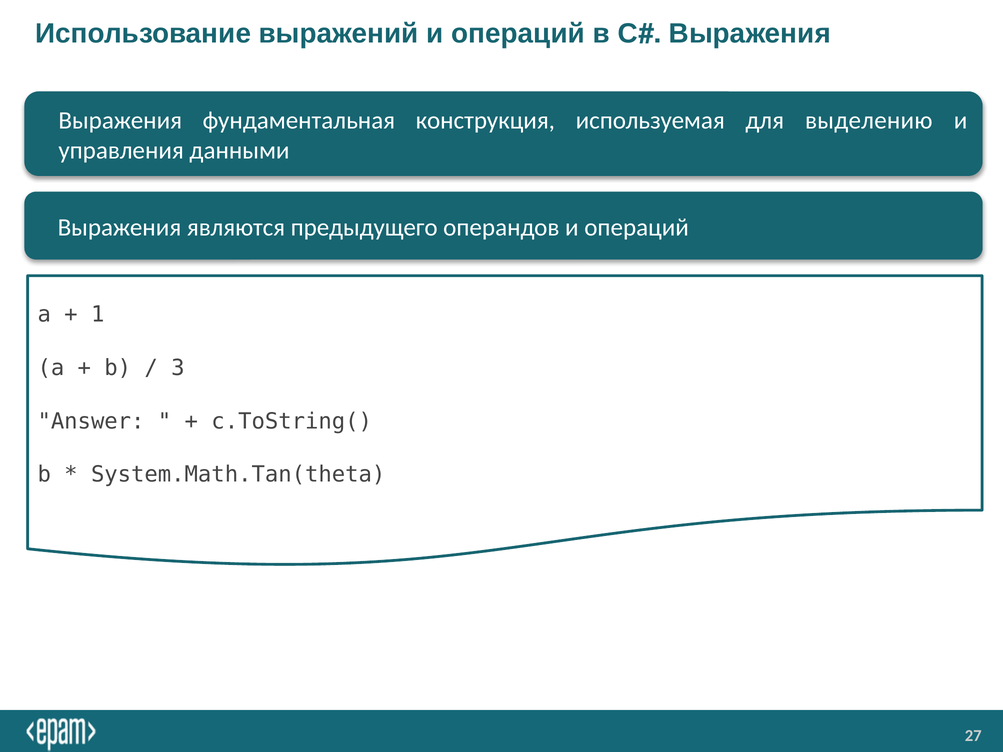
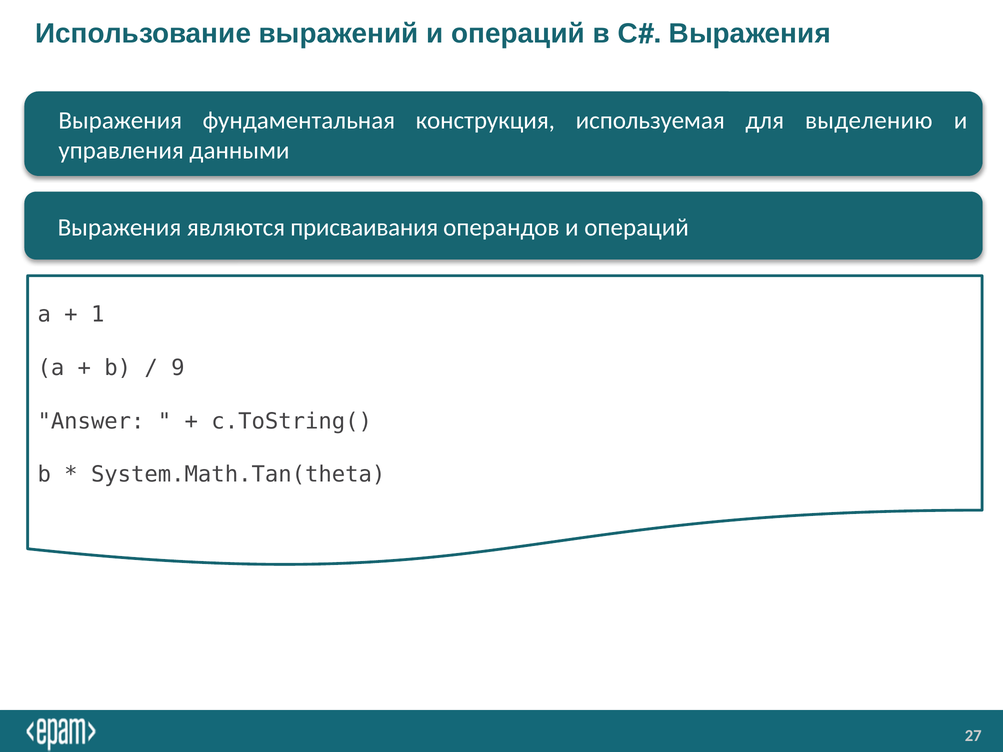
предыдущего: предыдущего -> присваивания (364, 227)
3: 3 -> 9 (178, 368)
